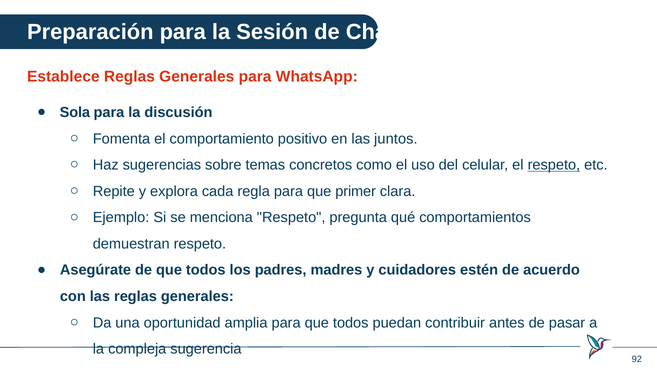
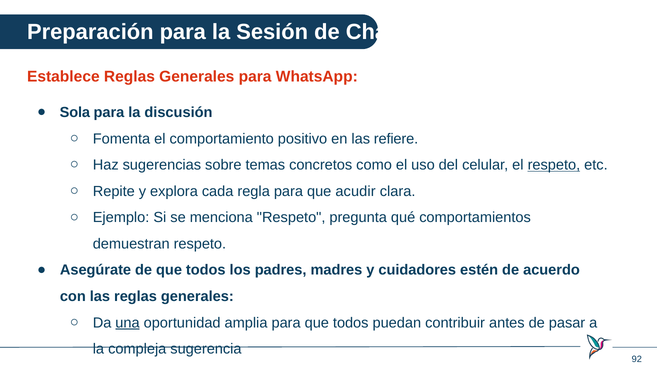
juntos: juntos -> refiere (396, 139)
primer: primer -> acudir (356, 191)
una underline: none -> present (127, 322)
